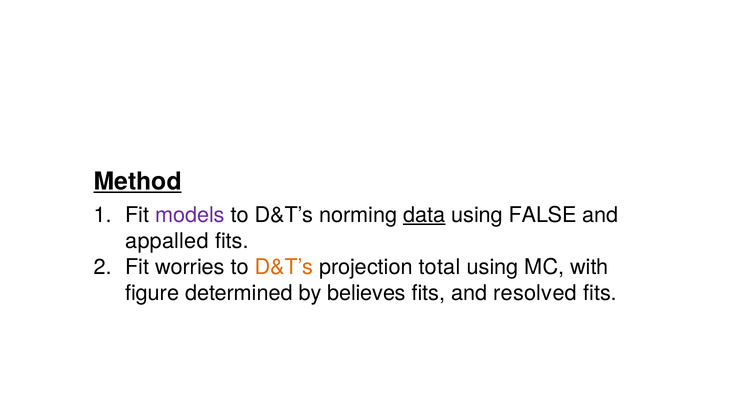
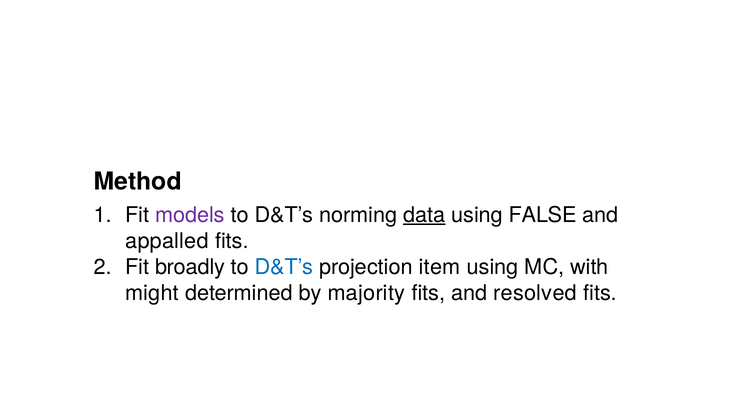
Method underline: present -> none (138, 181)
worries: worries -> broadly (190, 267)
D&T’s colour: orange -> blue (284, 267)
total: total -> item (440, 267)
figure: figure -> might (152, 293)
believes: believes -> majority (366, 293)
